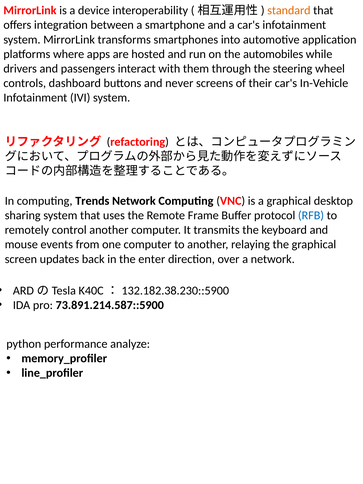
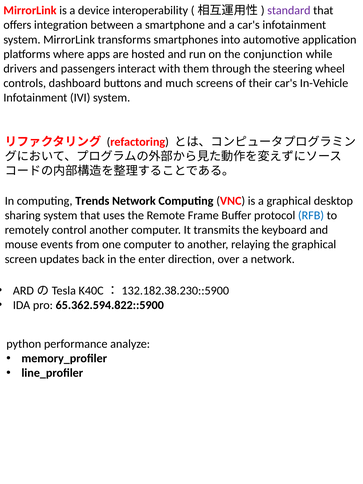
standard colour: orange -> purple (289, 10)
automobiles: automobiles -> conjunction (273, 54)
never: never -> much (179, 83)
73.891.214.587::5900: 73.891.214.587::5900 -> 65.362.594.822::5900 (110, 305)
